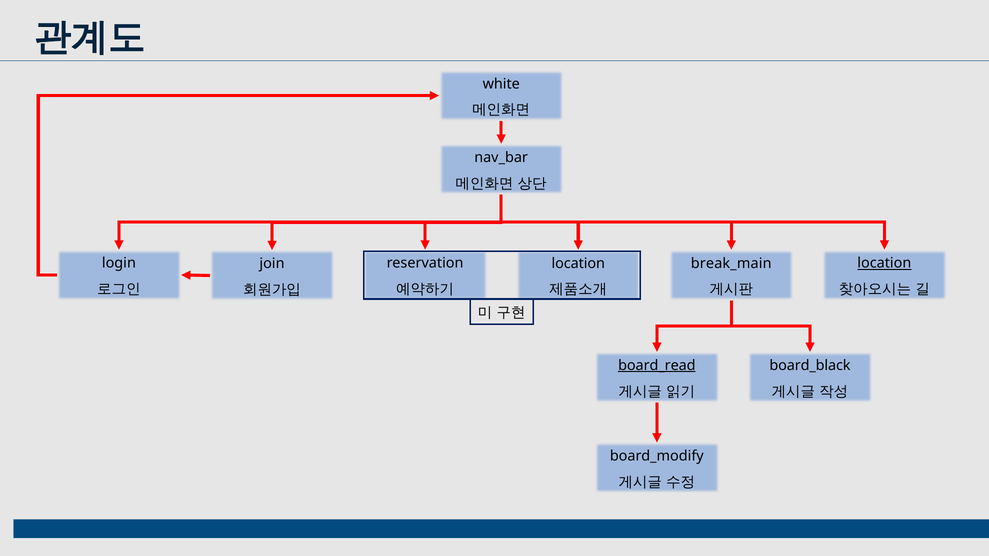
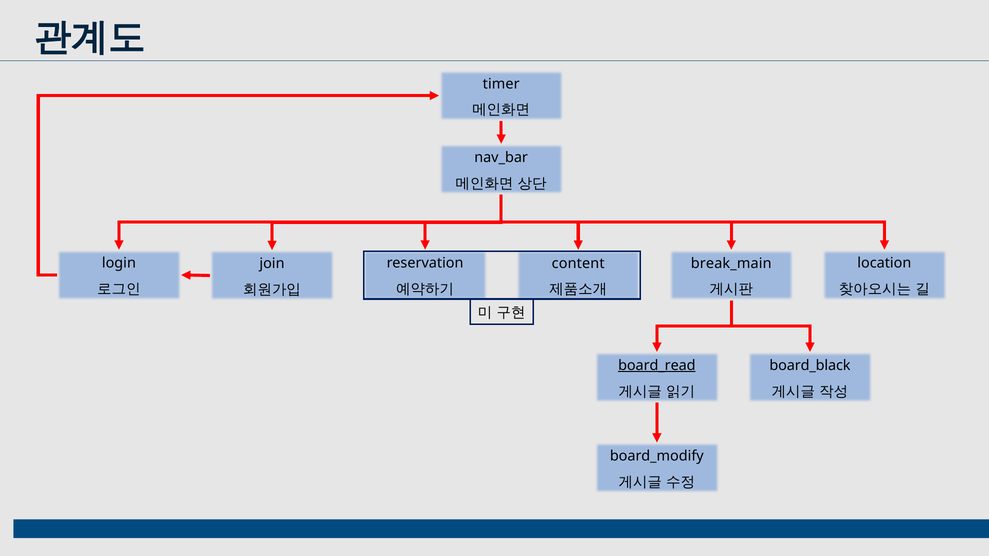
white: white -> timer (501, 84)
location underline: present -> none (884, 263)
location: location -> content (578, 263)
